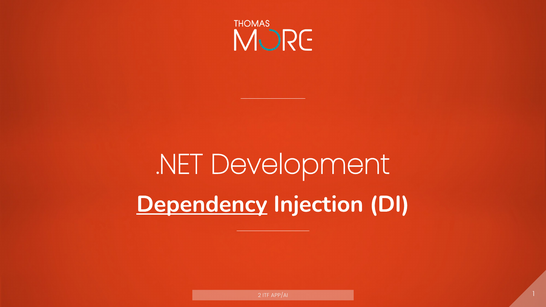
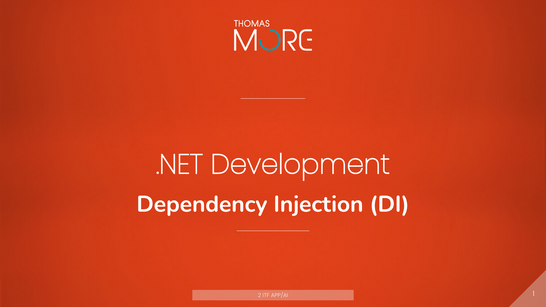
Dependency underline: present -> none (202, 204)
